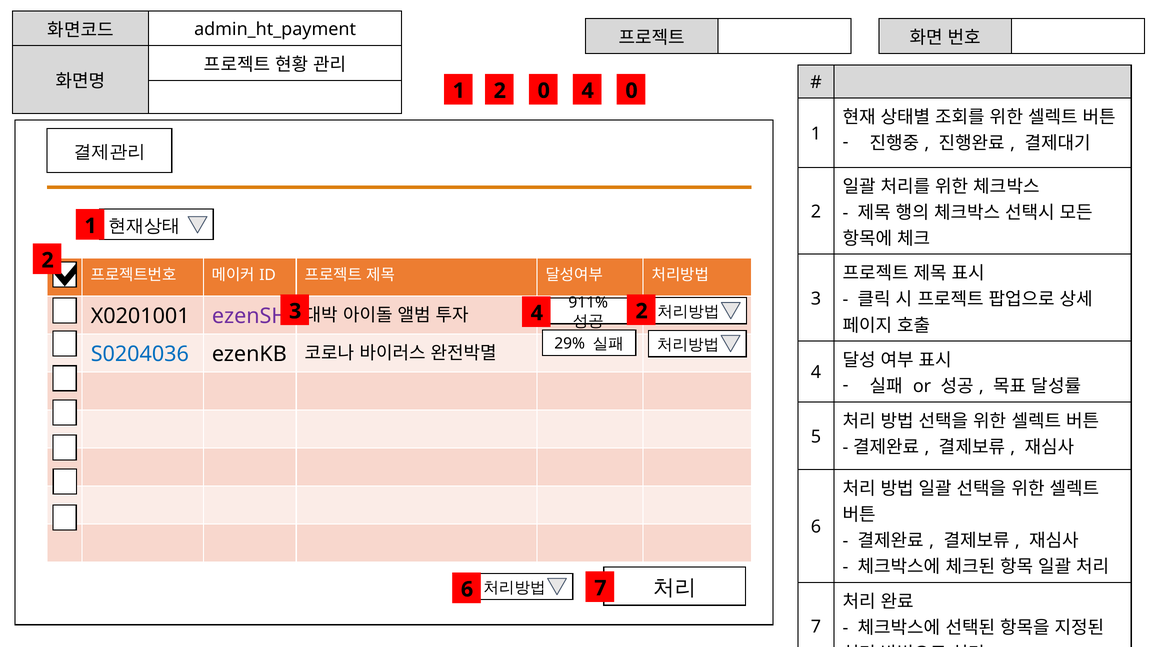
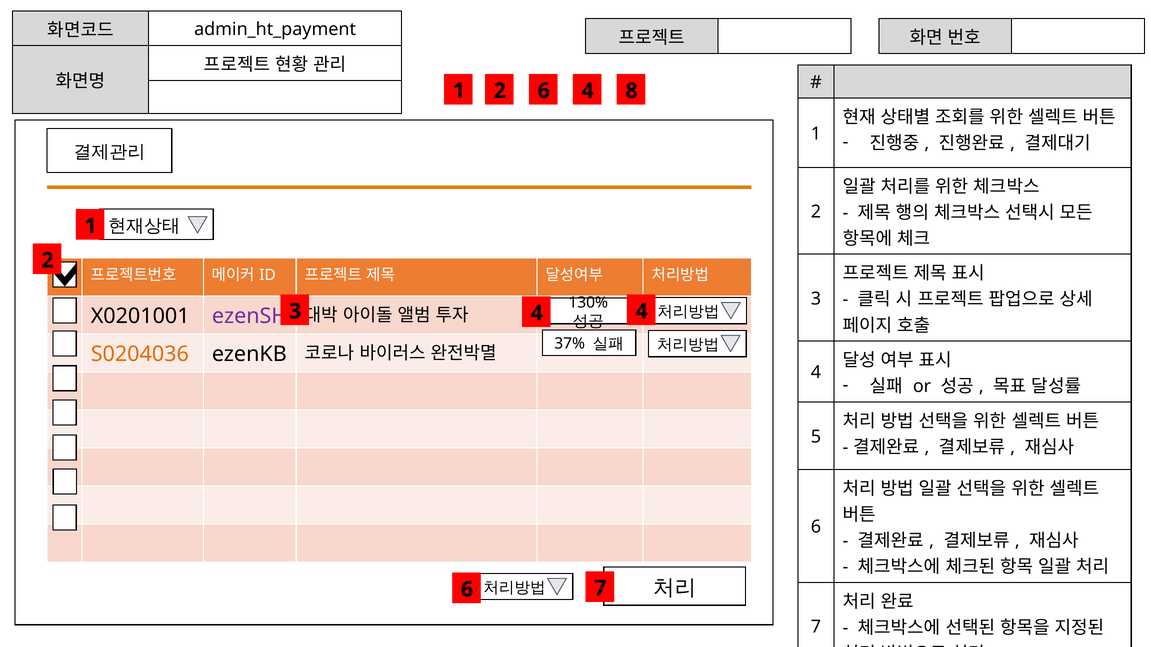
2 0: 0 -> 6 (544, 91)
4 0: 0 -> 8 (632, 91)
911%: 911% -> 130% (588, 303)
4 2: 2 -> 4 (642, 311)
29%: 29% -> 37% (570, 344)
S0204036 colour: blue -> orange (140, 355)
